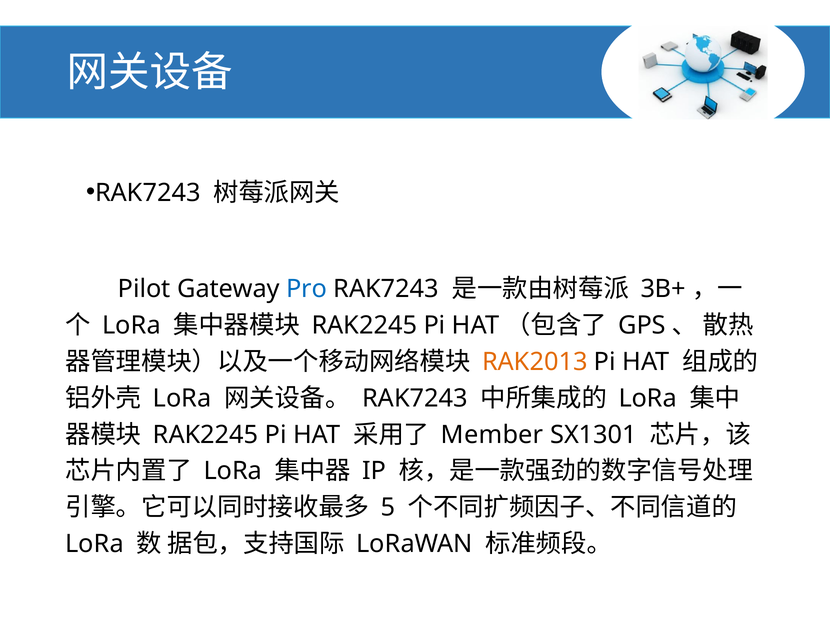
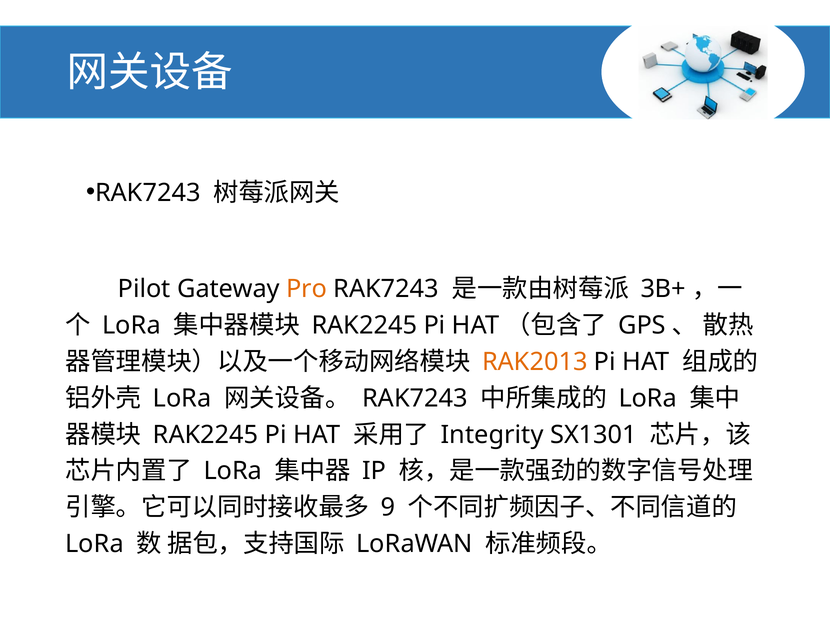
Pro colour: blue -> orange (307, 289)
Member: Member -> Integrity (492, 435)
5: 5 -> 9 (388, 508)
